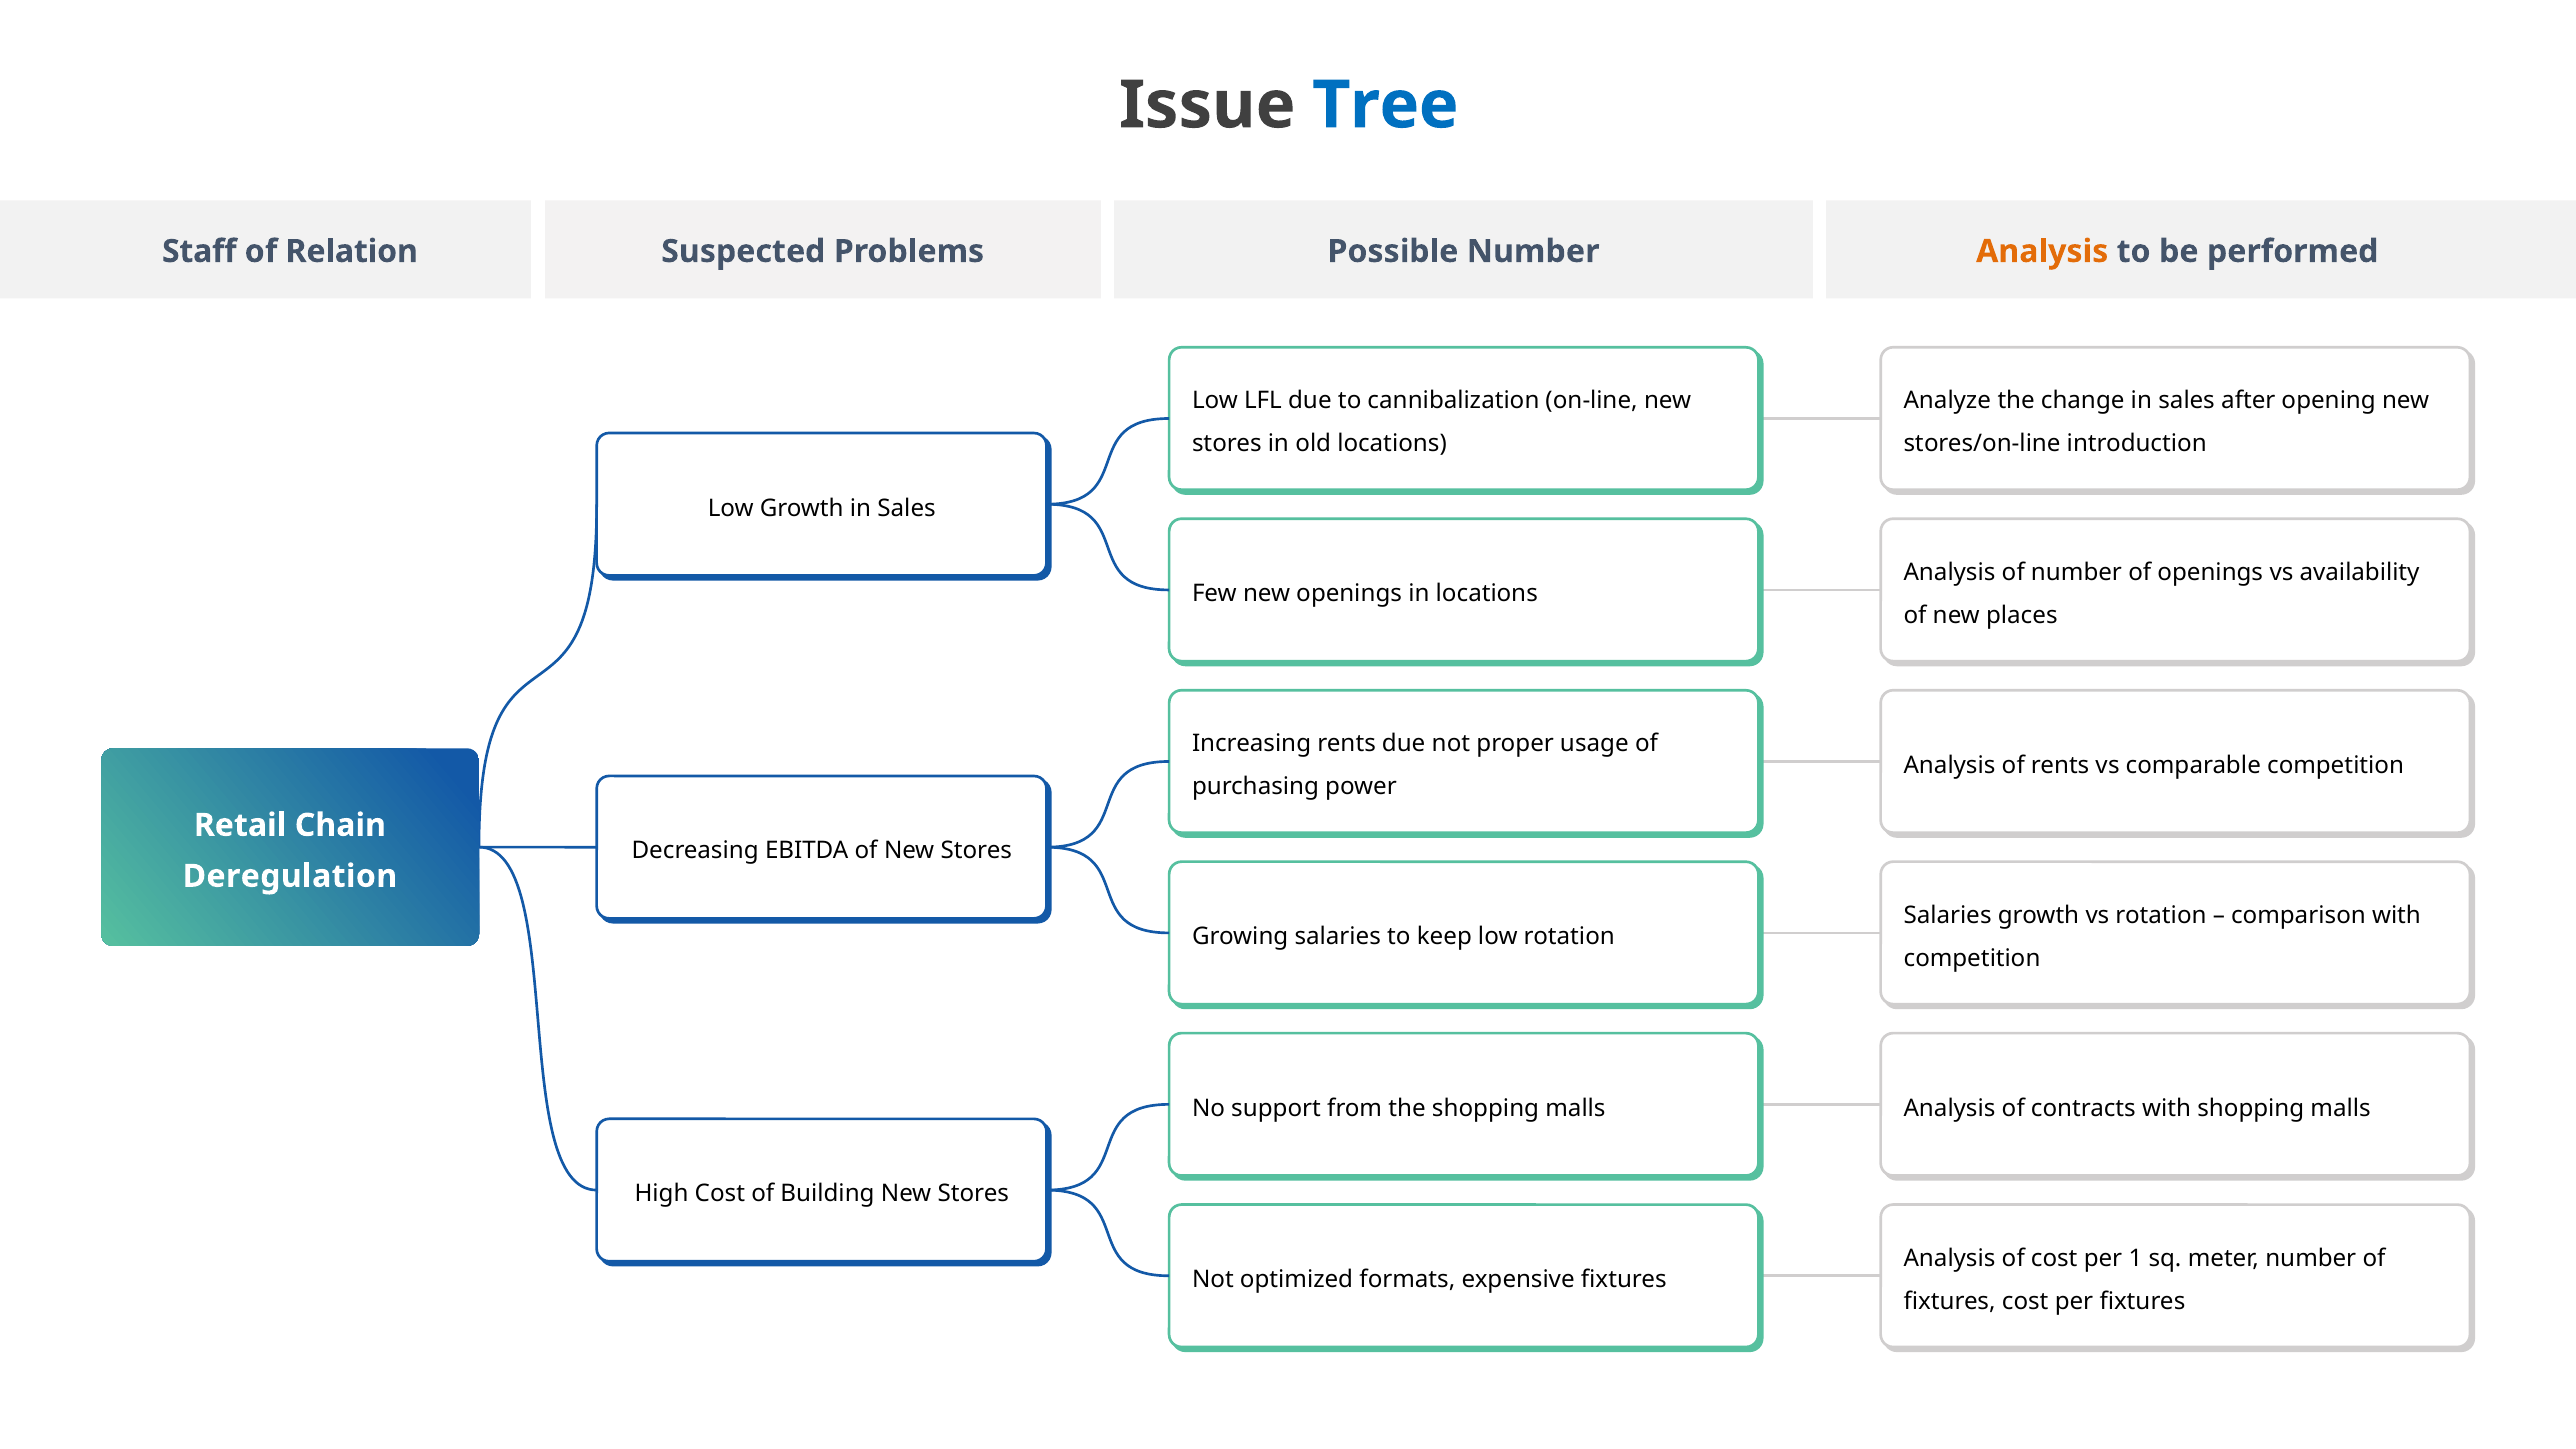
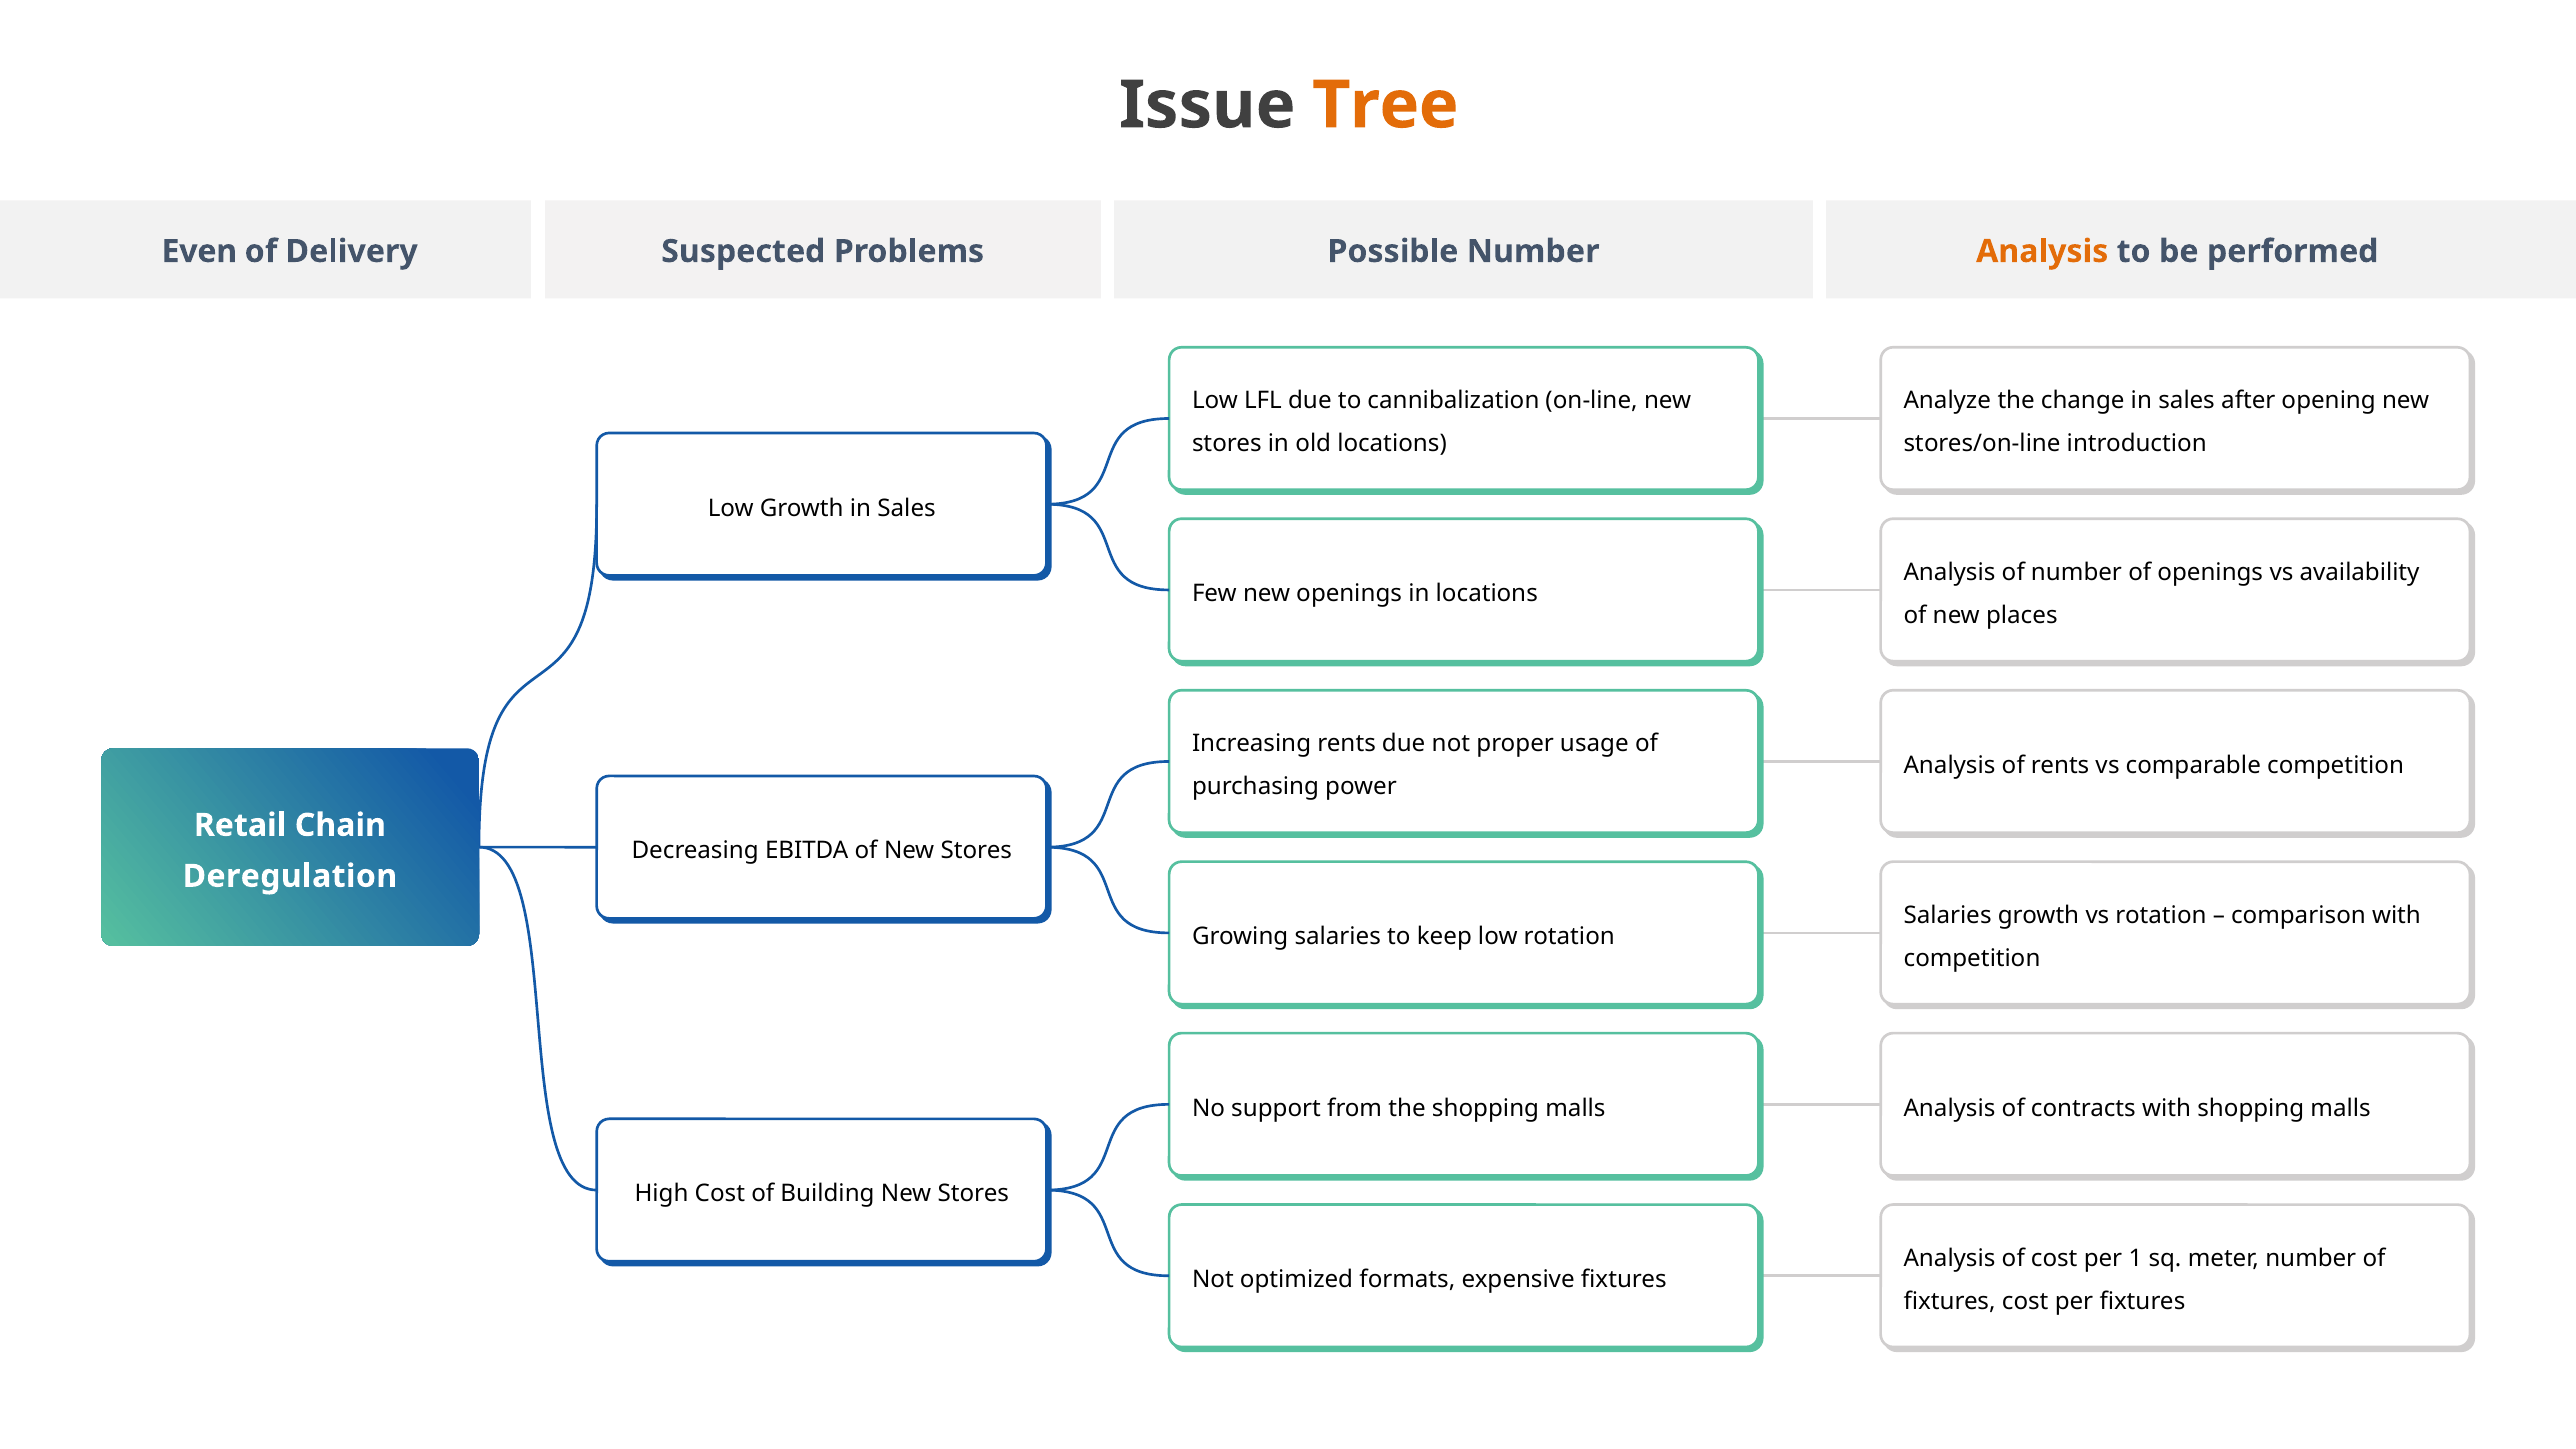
Tree colour: blue -> orange (1385, 105)
Staff: Staff -> Even (199, 251)
Relation: Relation -> Delivery (352, 251)
